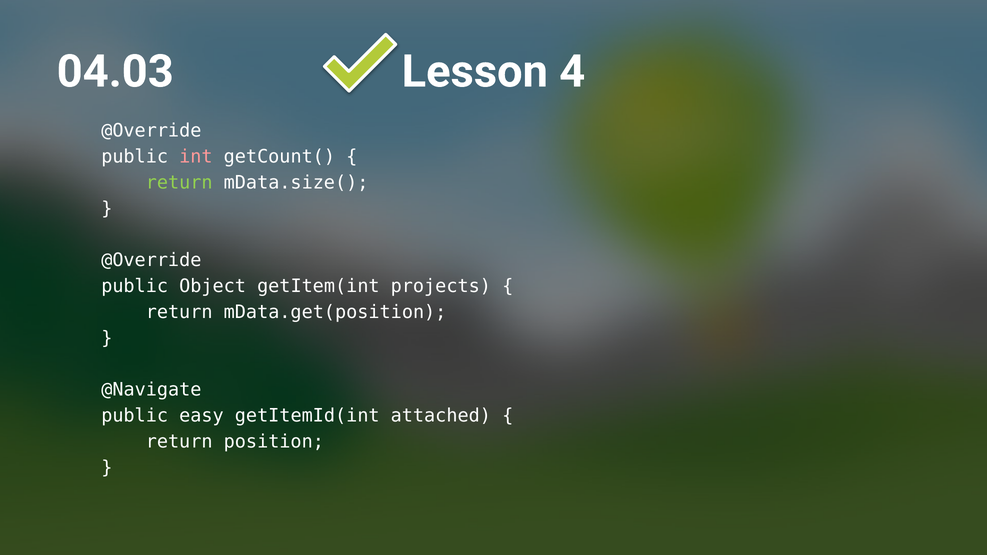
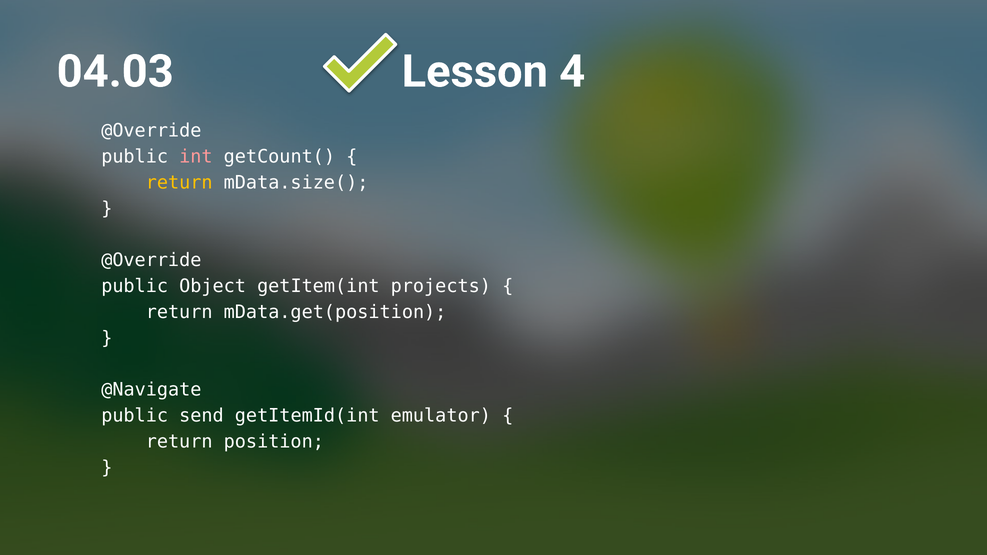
return colour: light green -> yellow (179, 183)
easy: easy -> send (201, 416)
attached: attached -> emulator (441, 416)
